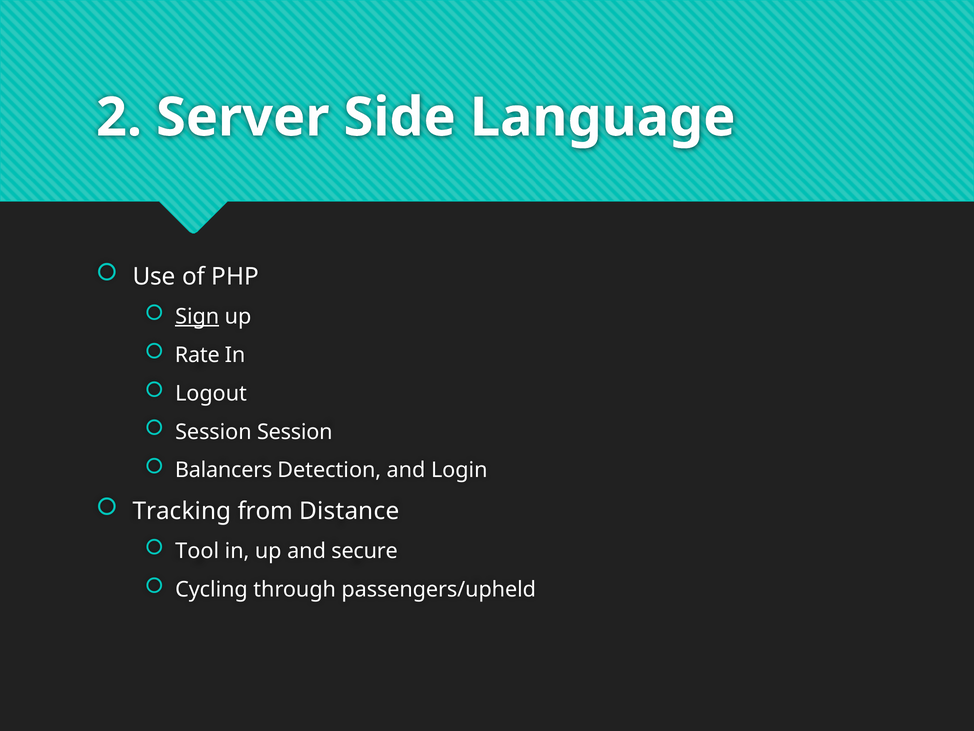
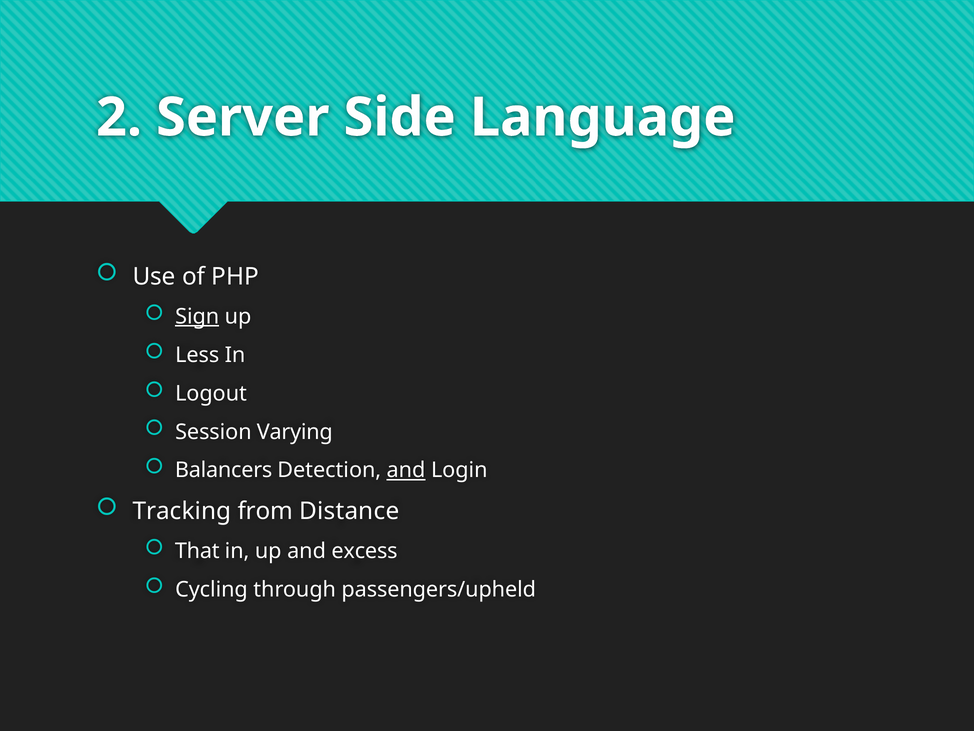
Rate: Rate -> Less (197, 355)
Session Session: Session -> Varying (295, 432)
and underline: none -> present (406, 470)
Tool: Tool -> That (197, 551)
secure: secure -> excess (365, 551)
